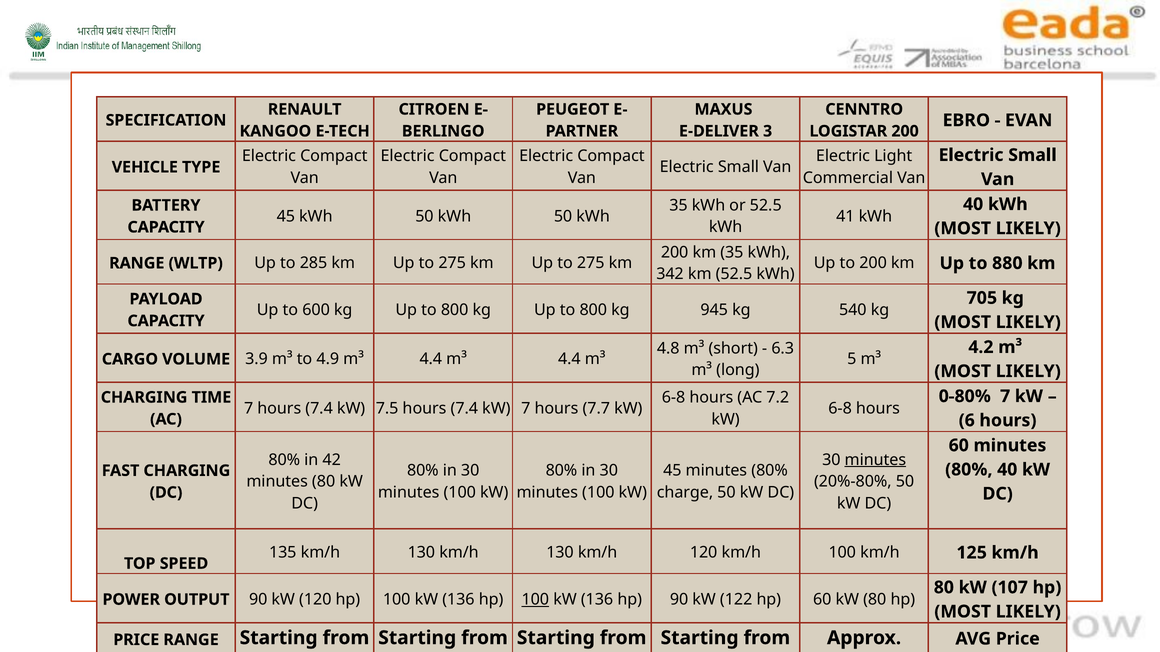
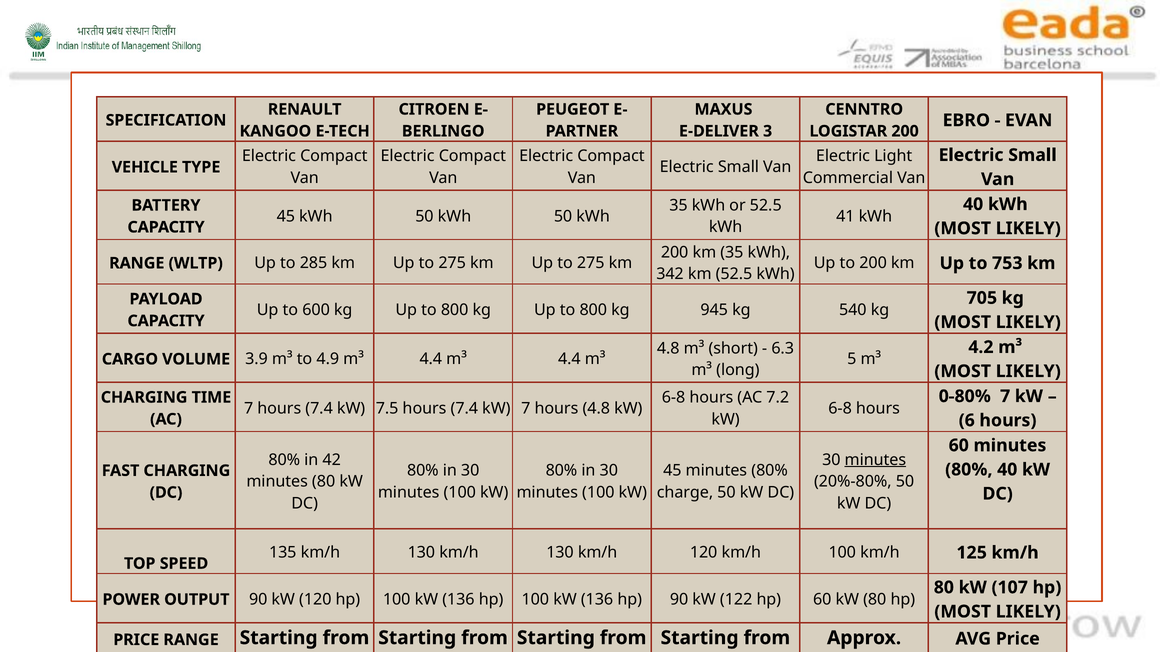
880: 880 -> 753 (1007, 263)
hours 7.7: 7.7 -> 4.8 (596, 409)
100 underline: present -> none (535, 600)
